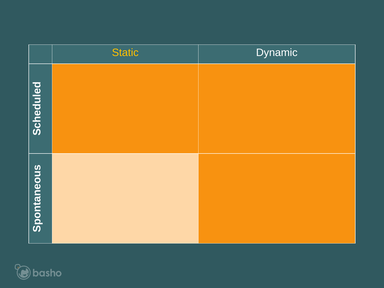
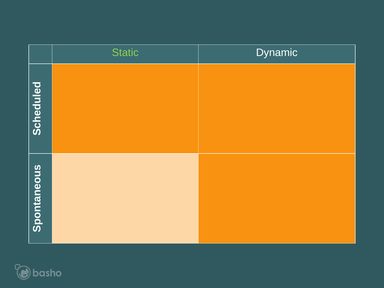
Static colour: yellow -> light green (125, 53)
